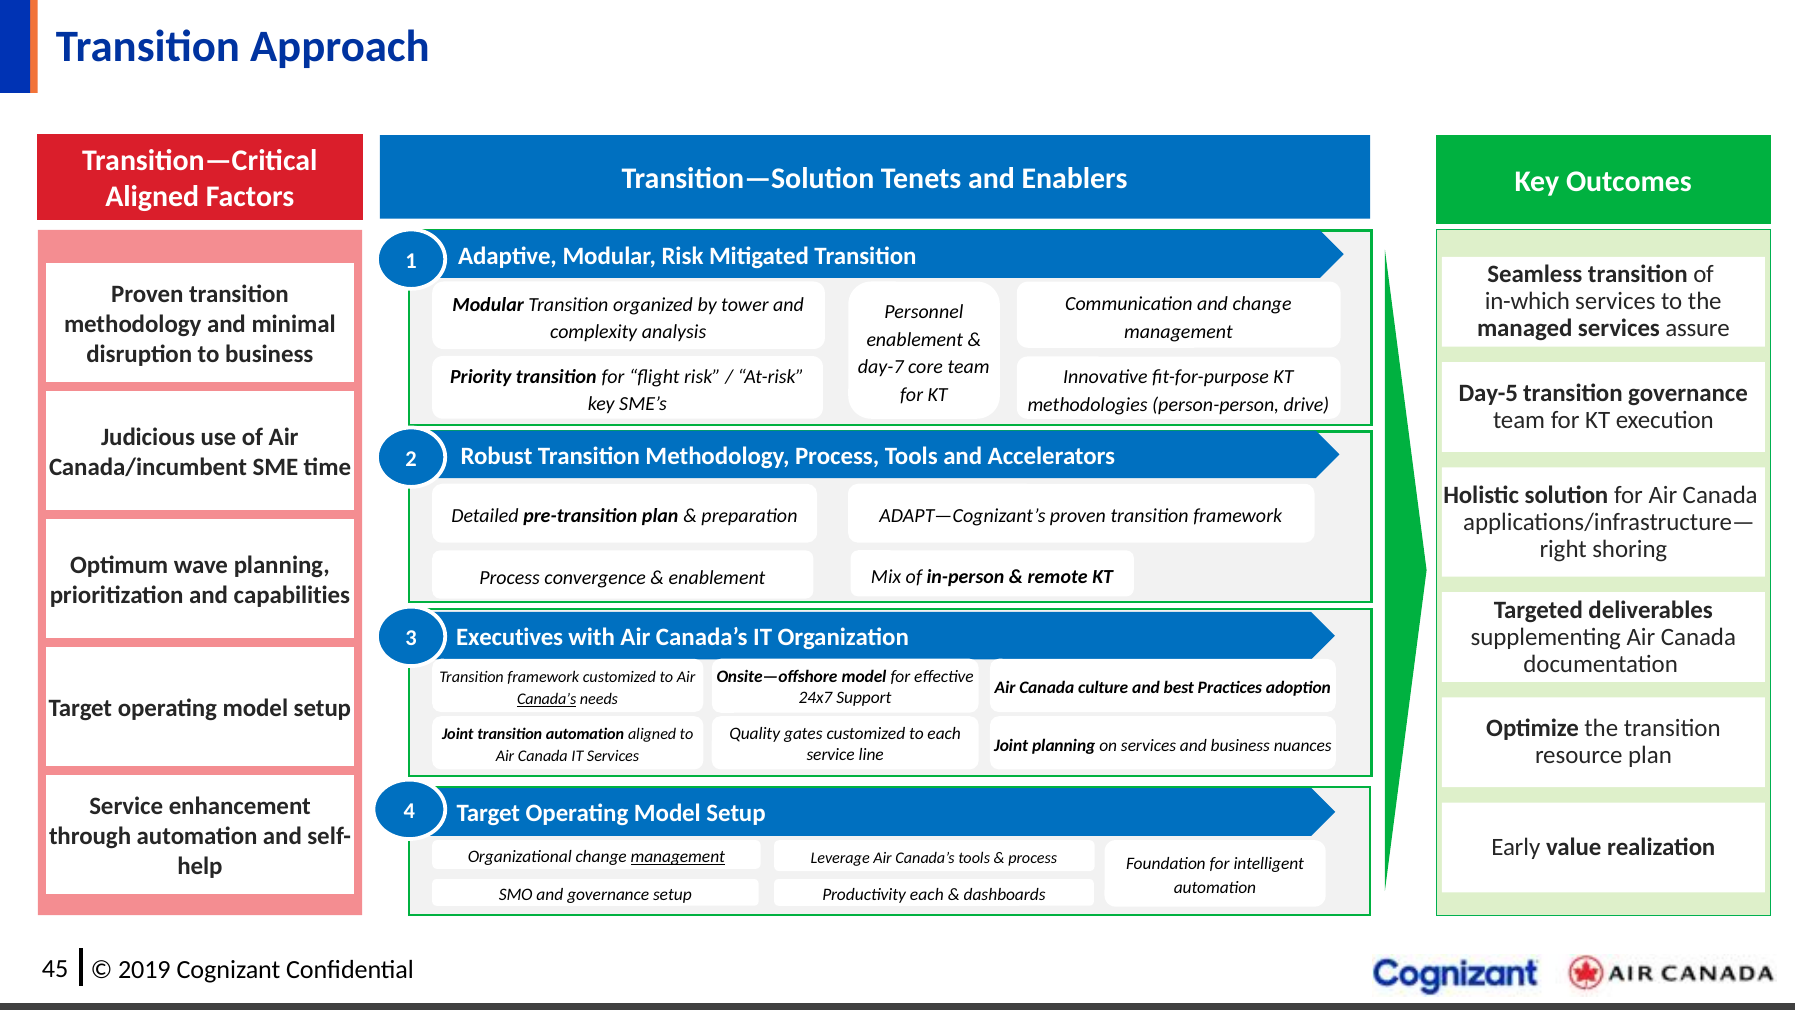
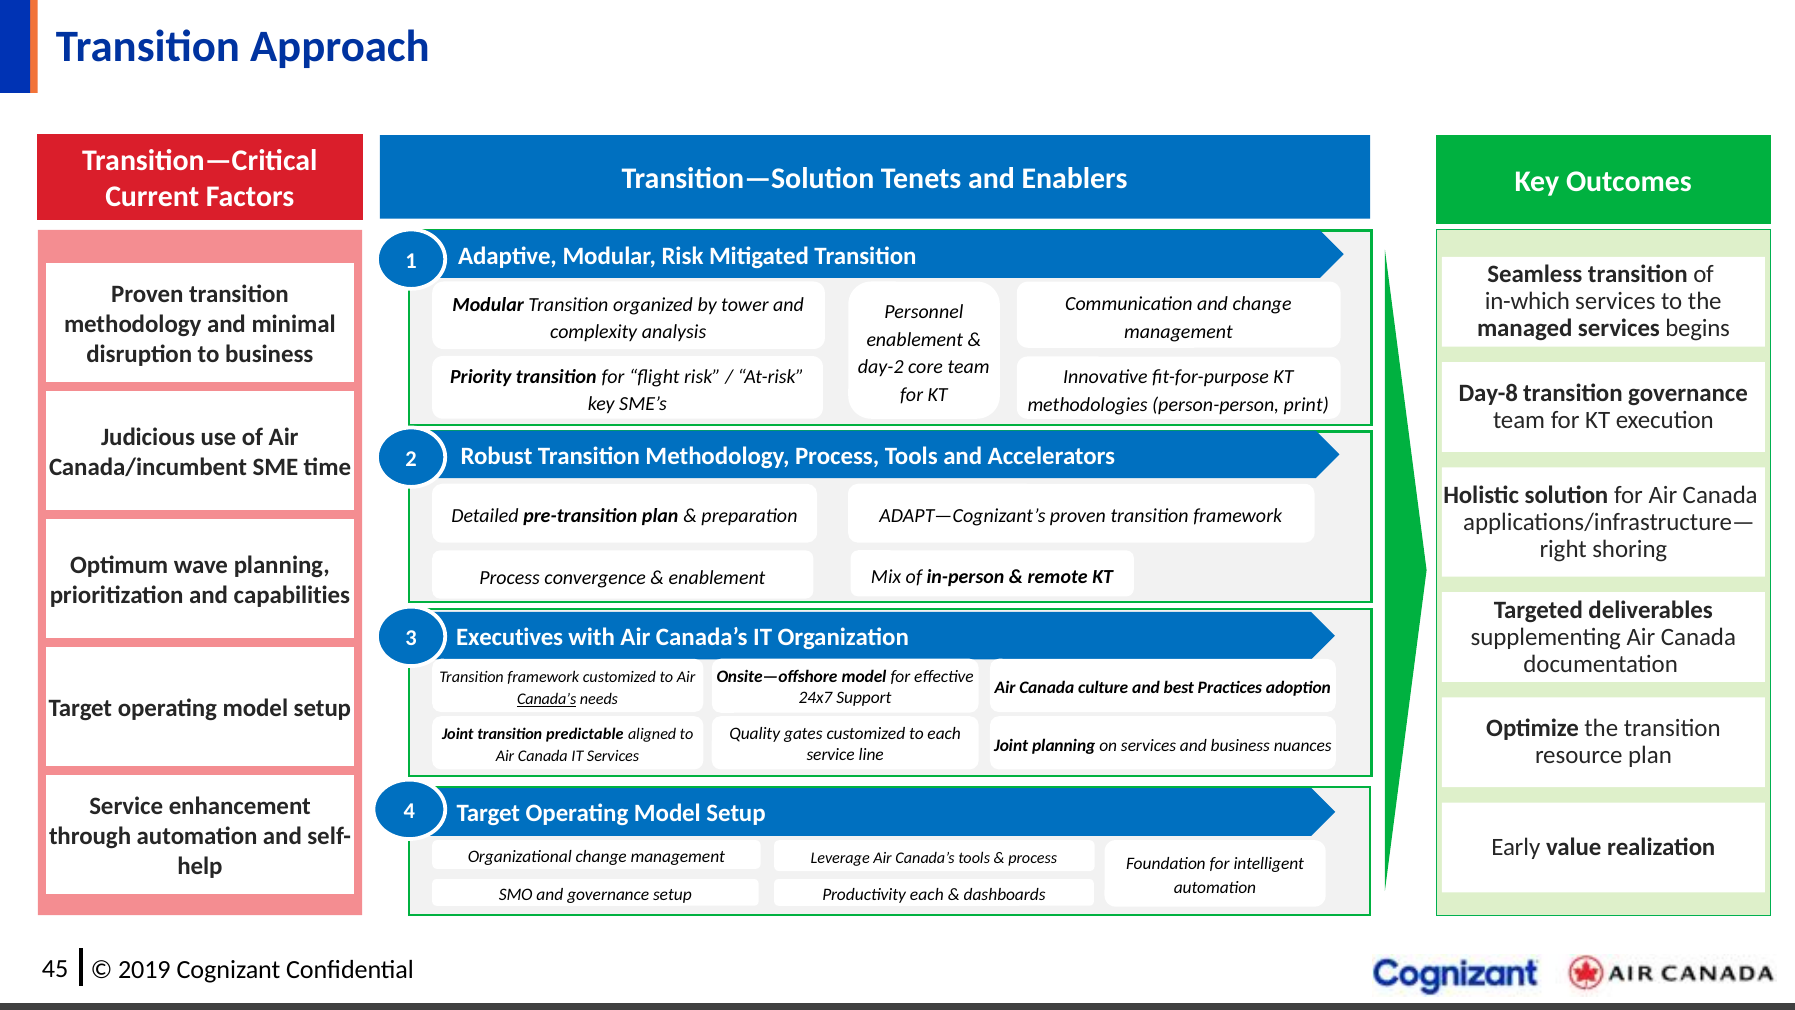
Aligned: Aligned -> Current (152, 197)
assure: assure -> begins (1698, 329)
day-7: day-7 -> day-2 (881, 367)
Day-5: Day-5 -> Day-8 (1488, 393)
drive: drive -> print (1306, 404)
transition automation: automation -> predictable (585, 734)
management underline: present -> none (678, 857)
